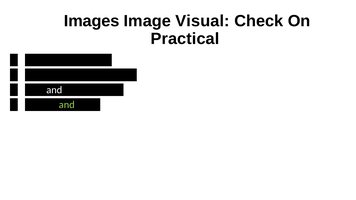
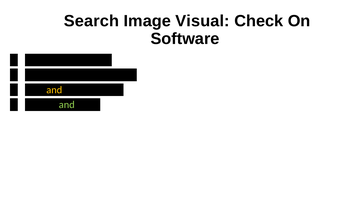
Images: Images -> Search (92, 21)
Practical: Practical -> Software (185, 39)
and colour: white -> yellow (54, 90)
